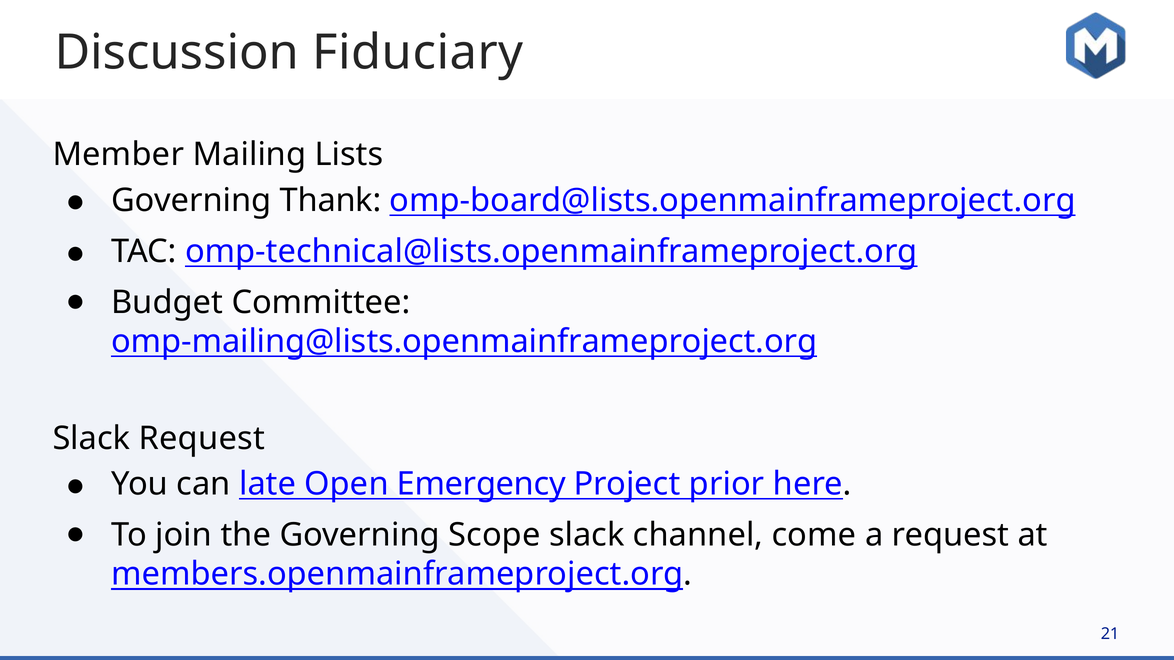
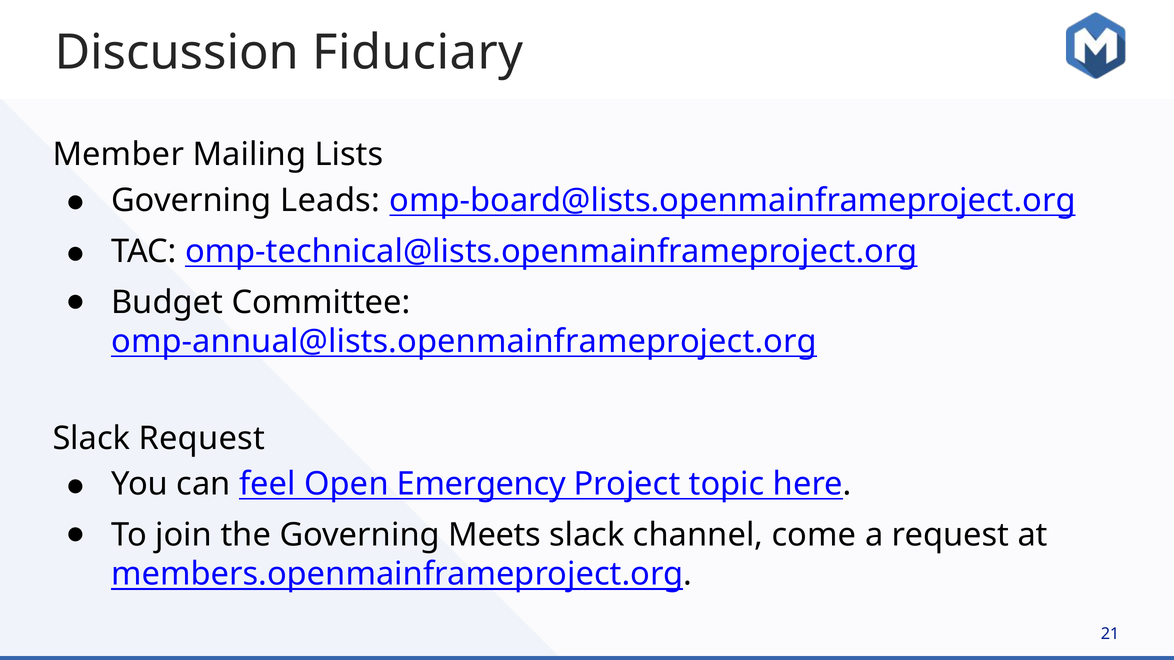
Thank: Thank -> Leads (330, 200)
omp-mailing@lists.openmainframeproject.org: omp-mailing@lists.openmainframeproject.org -> omp-annual@lists.openmainframeproject.org (464, 342)
late: late -> feel (268, 484)
prior: prior -> topic (727, 484)
Scope: Scope -> Meets (495, 535)
